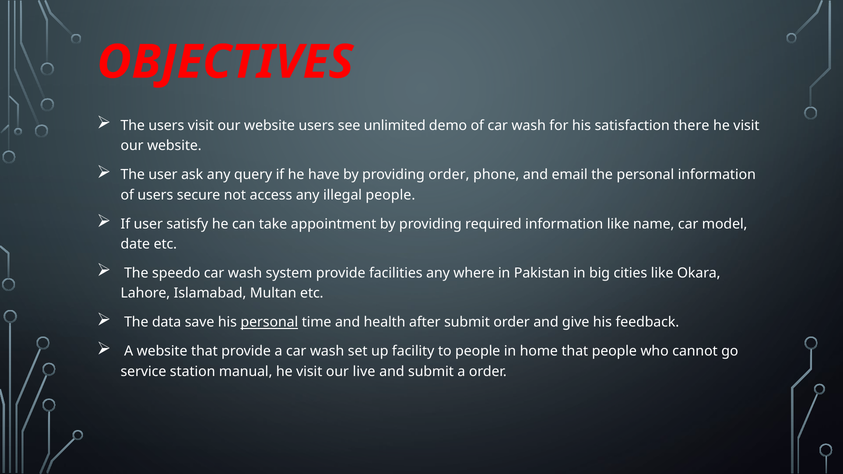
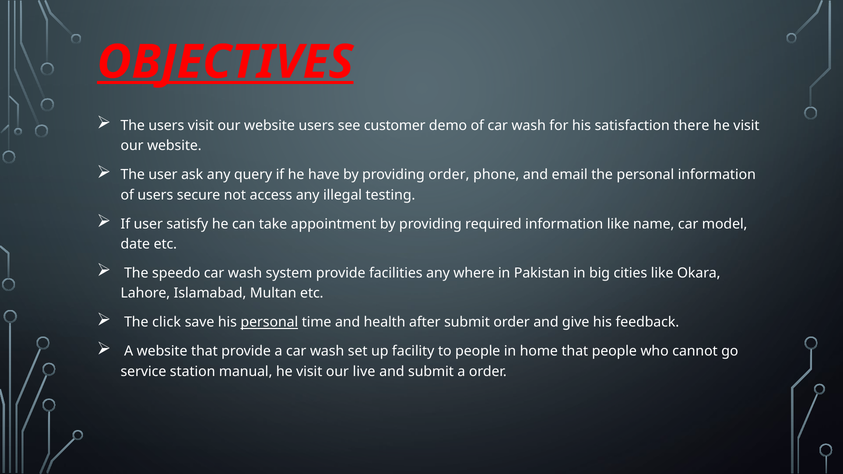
OBJECTIVES underline: none -> present (225, 62)
unlimited: unlimited -> customer (395, 126)
illegal people: people -> testing (390, 195)
data: data -> click (167, 322)
